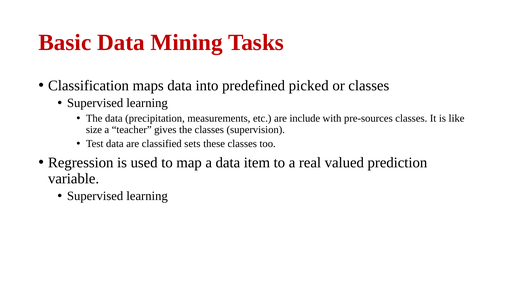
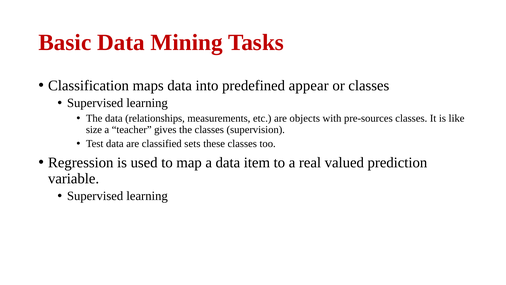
picked: picked -> appear (309, 86)
precipitation: precipitation -> relationships (155, 118)
include: include -> objects (305, 118)
